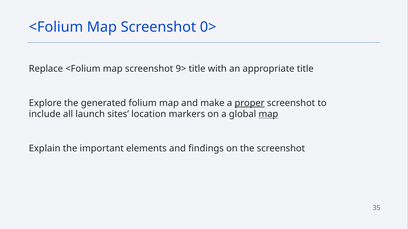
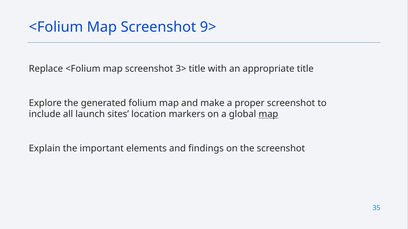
0>: 0> -> 9> (208, 27)
9>: 9> -> 3> (181, 69)
proper underline: present -> none (250, 103)
